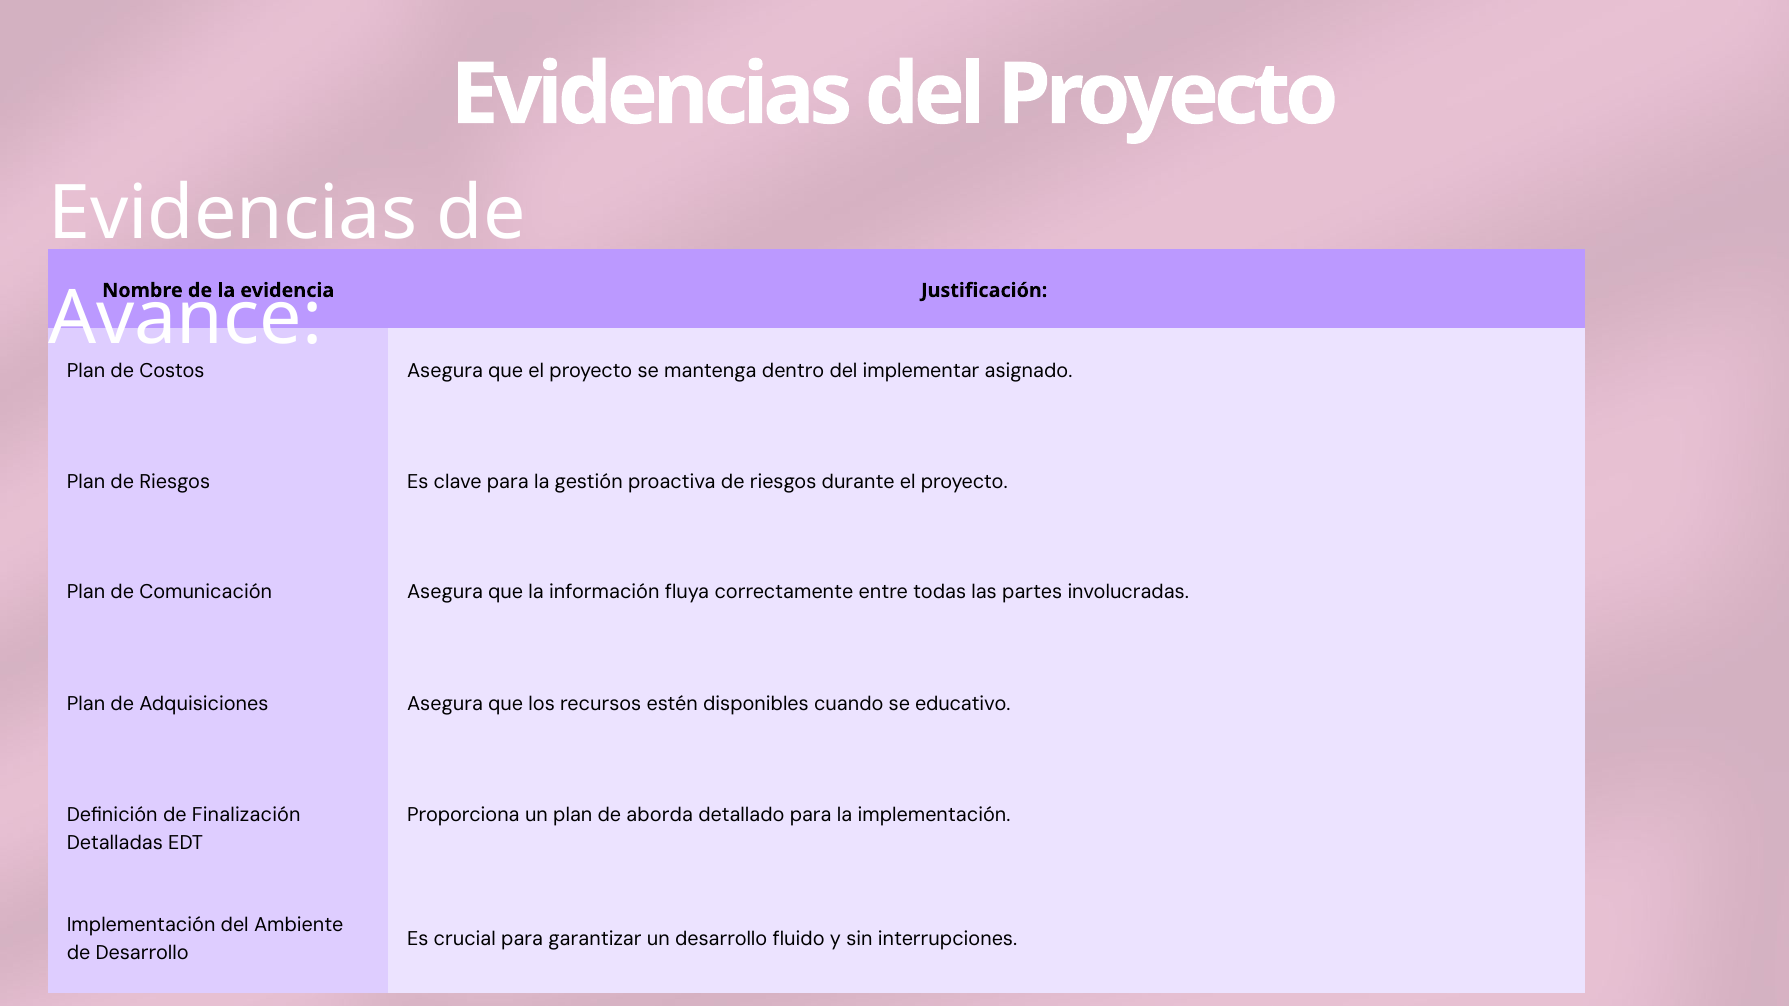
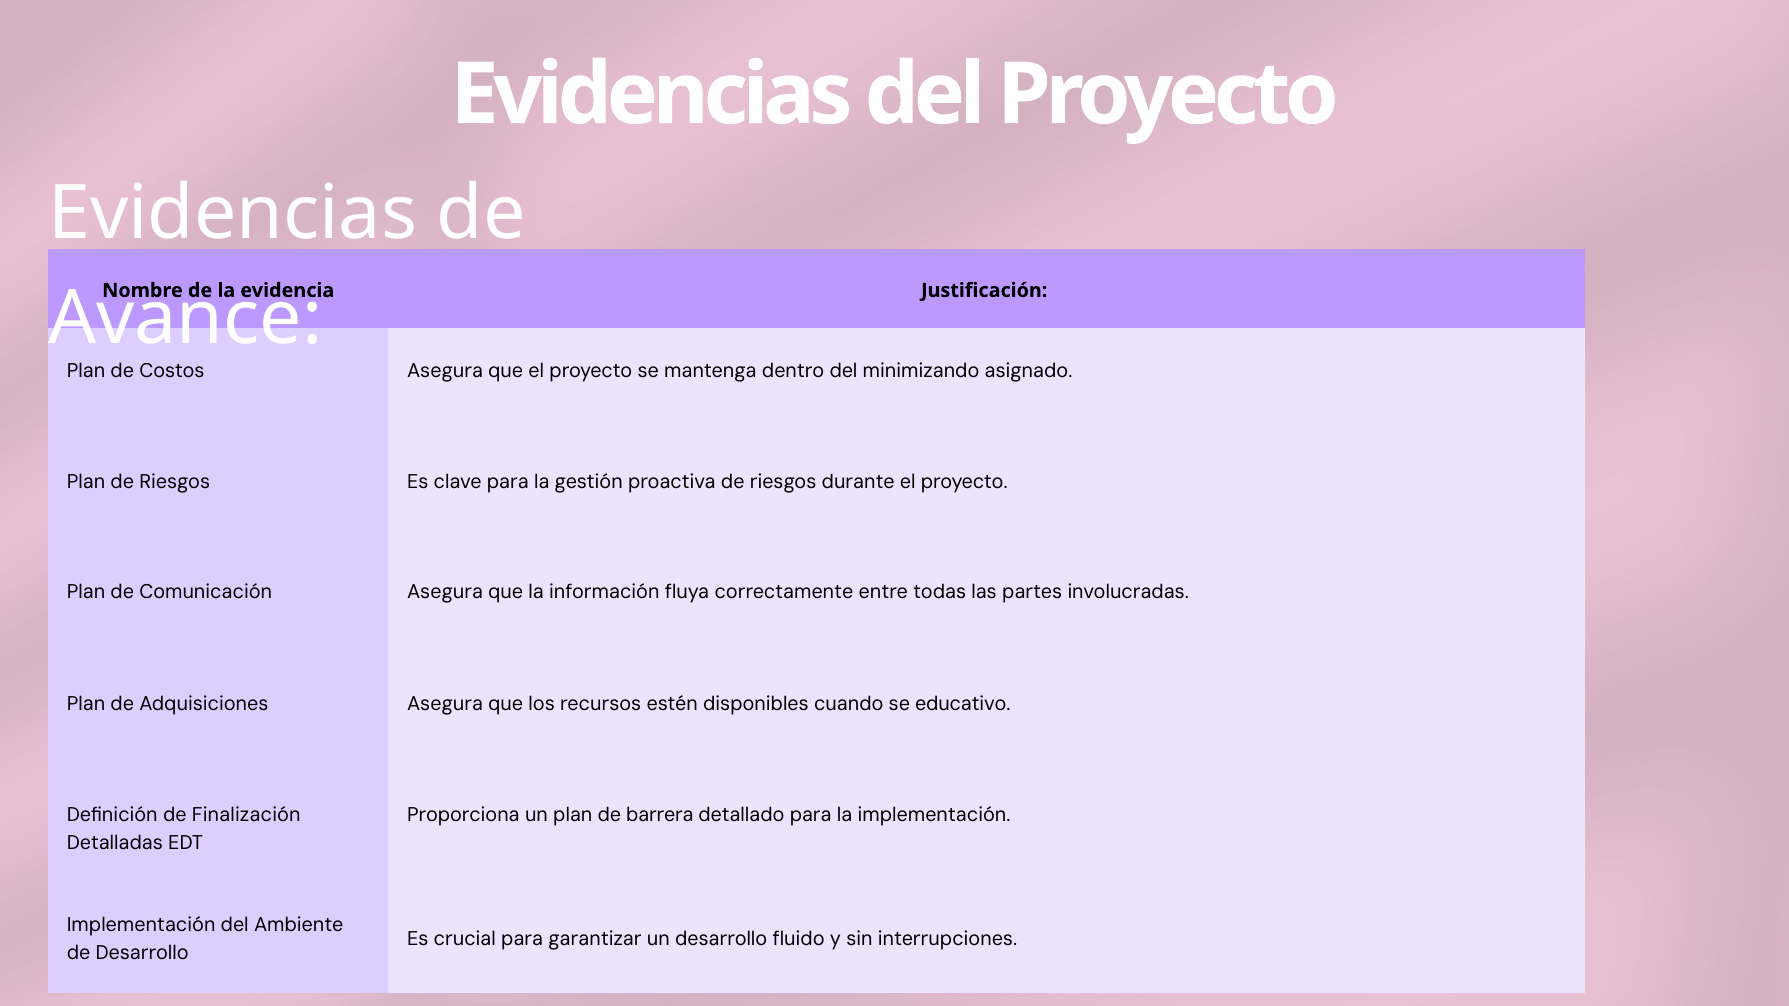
implementar: implementar -> minimizando (921, 371)
aborda: aborda -> barrera (660, 815)
